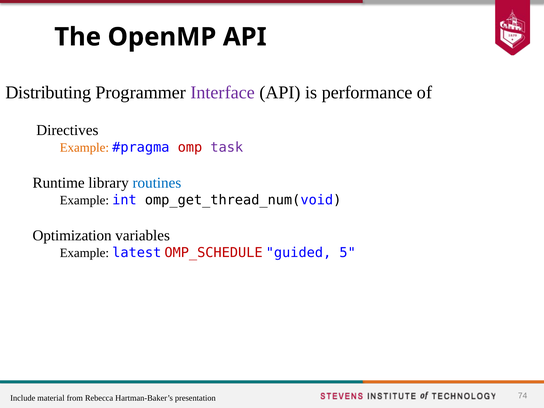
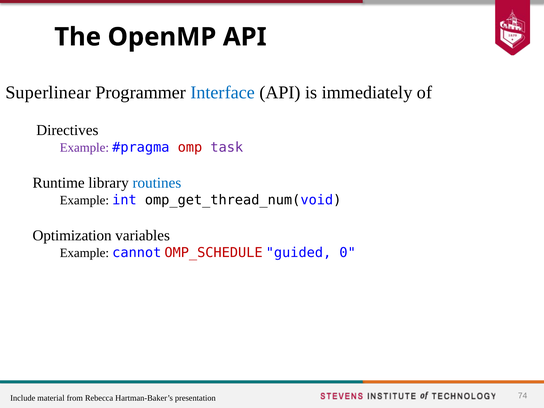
Distributing: Distributing -> Superlinear (48, 92)
Interface colour: purple -> blue (223, 92)
performance: performance -> immediately (367, 92)
Example colour: orange -> purple (84, 148)
latest: latest -> cannot (137, 253)
5: 5 -> 0 (348, 253)
